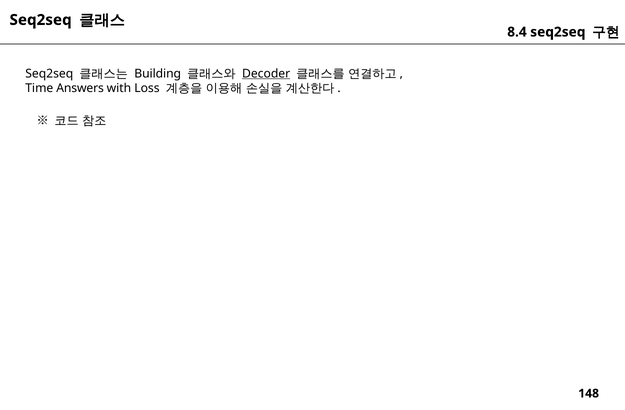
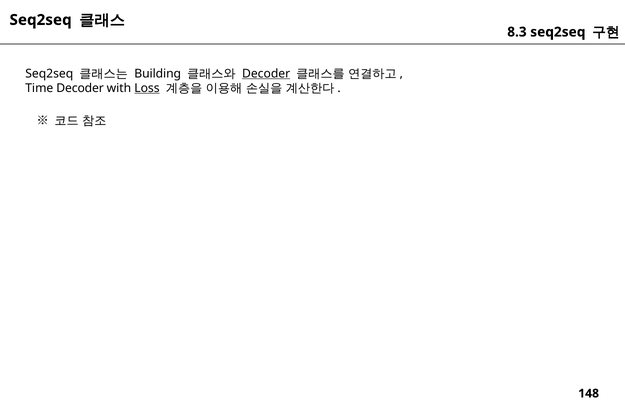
8.4: 8.4 -> 8.3 (517, 32)
Time Answers: Answers -> Decoder (80, 88)
Loss underline: none -> present (147, 88)
